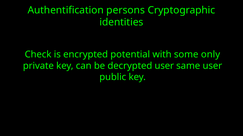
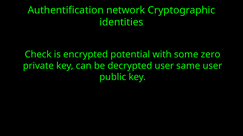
persons: persons -> network (126, 10)
only: only -> zero (211, 55)
